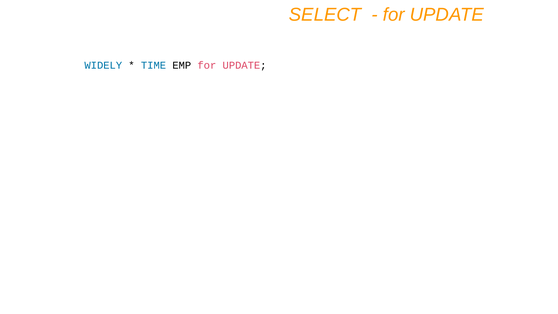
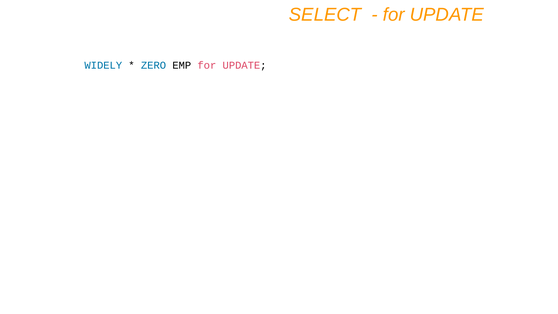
TIME: TIME -> ZERO (154, 65)
